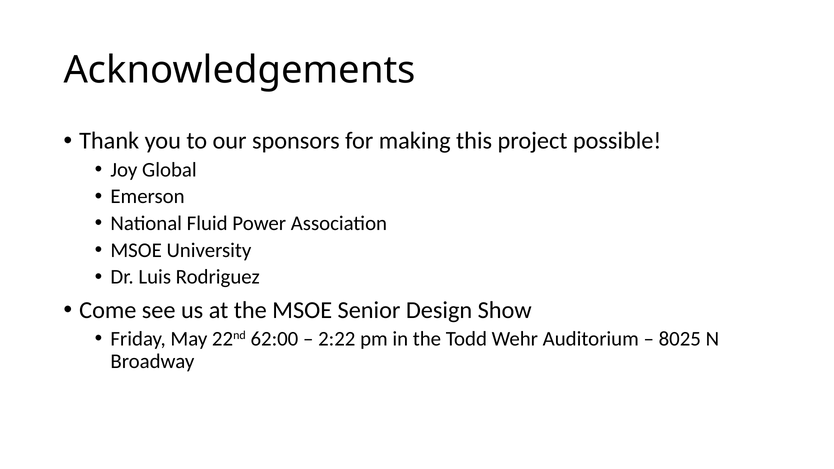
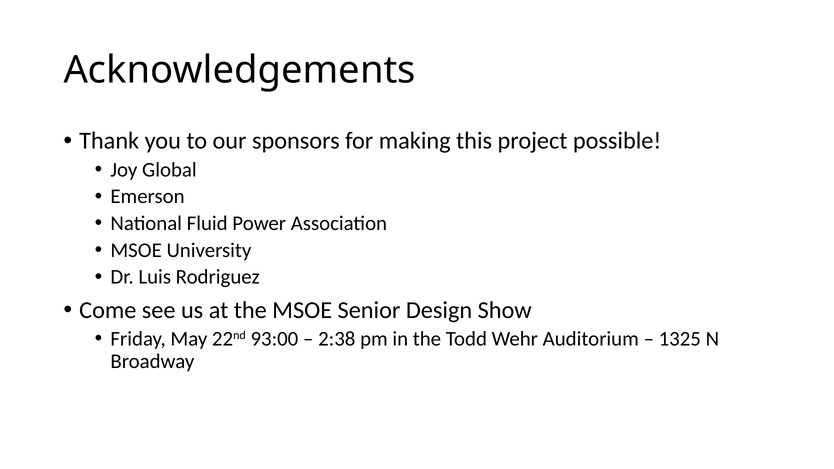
62:00: 62:00 -> 93:00 (274, 339)
2:22: 2:22 -> 2:38 (337, 339)
8025: 8025 -> 1325 (680, 339)
